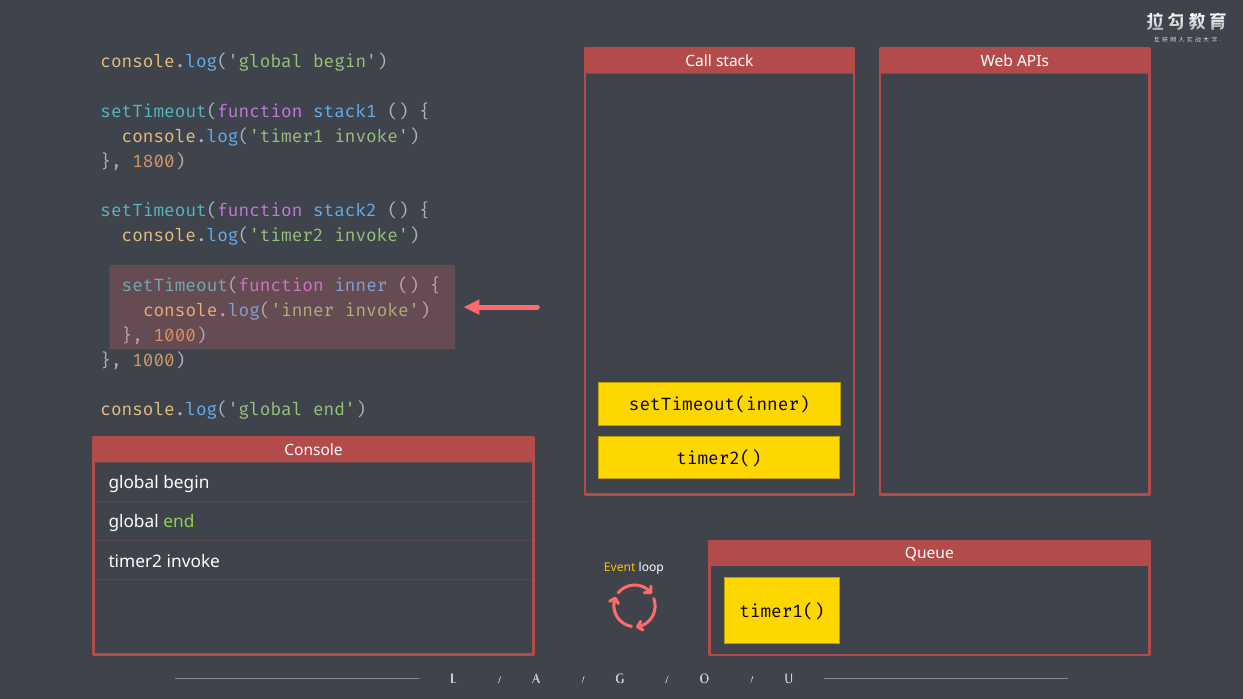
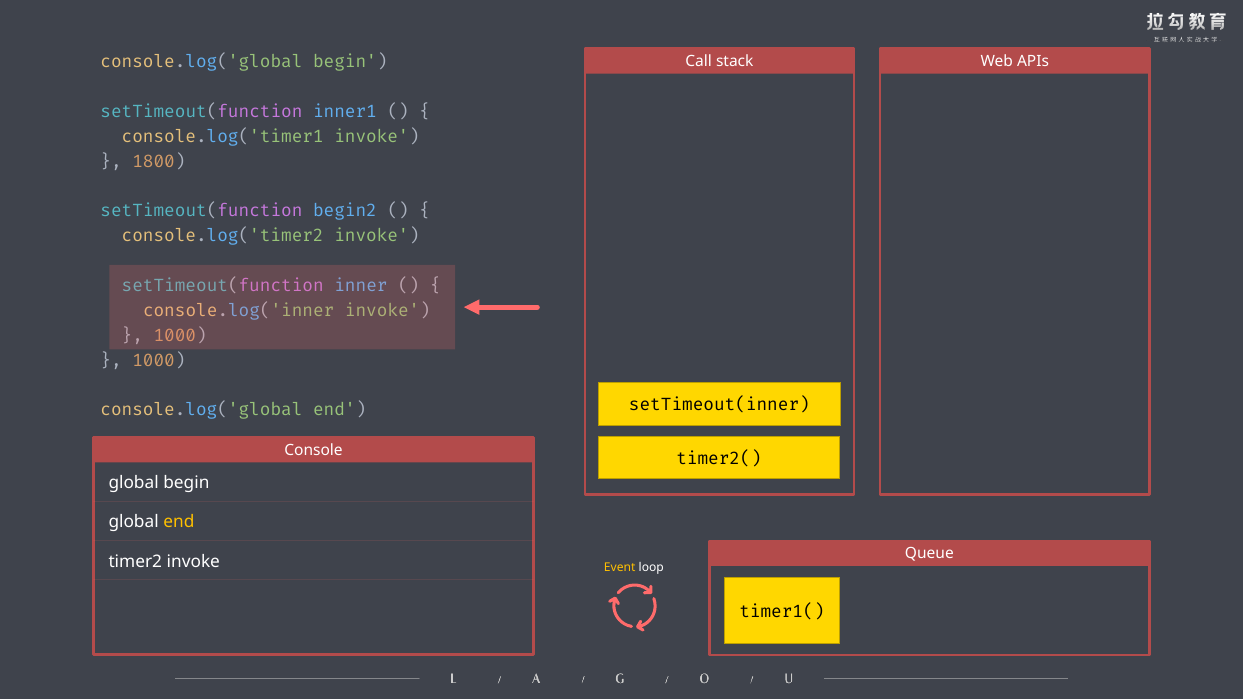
stack1: stack1 -> inner1 (345, 112)
stack2: stack2 -> begin2 (345, 211)
end colour: light green -> yellow (179, 522)
